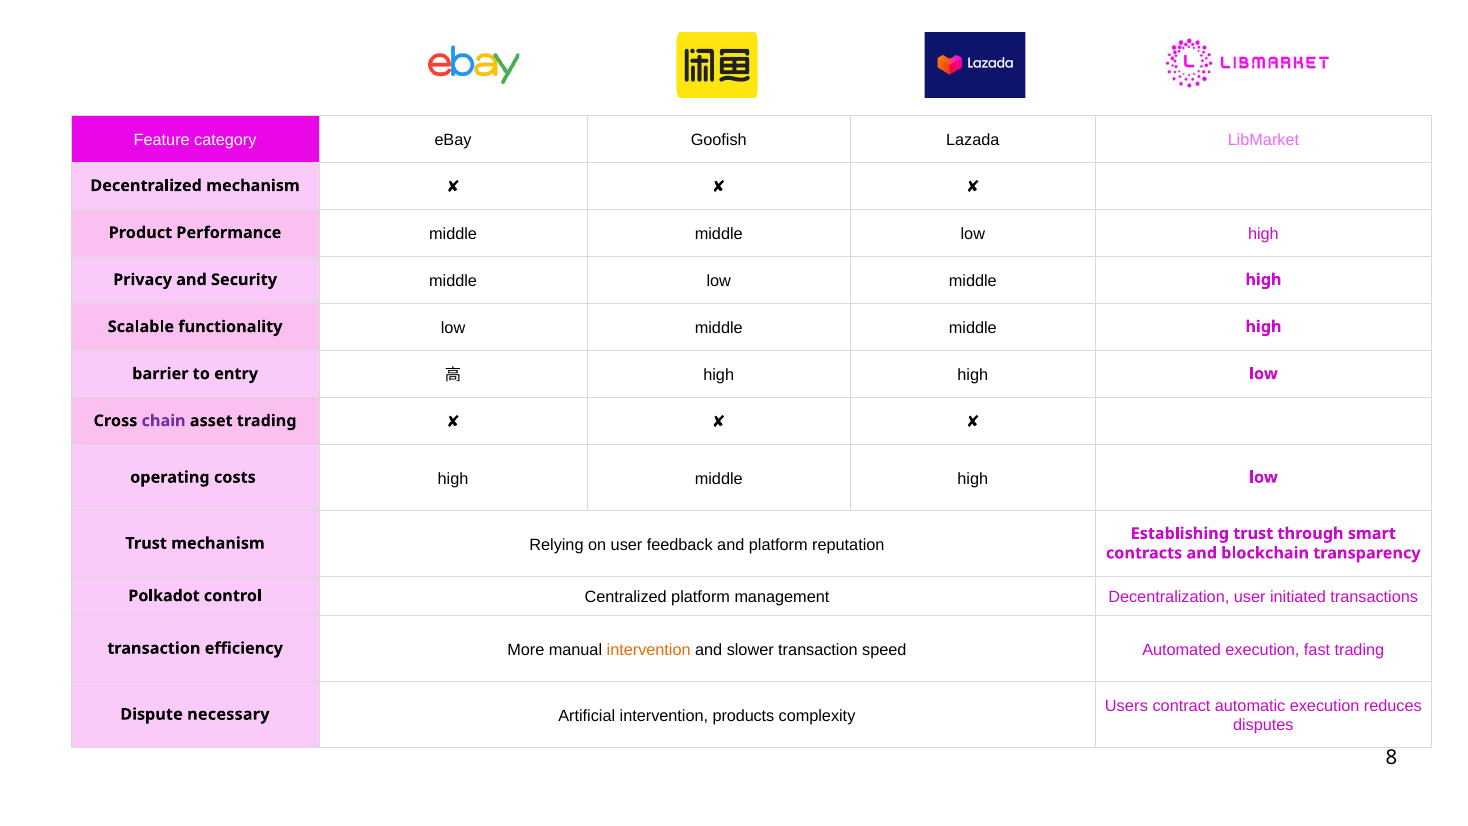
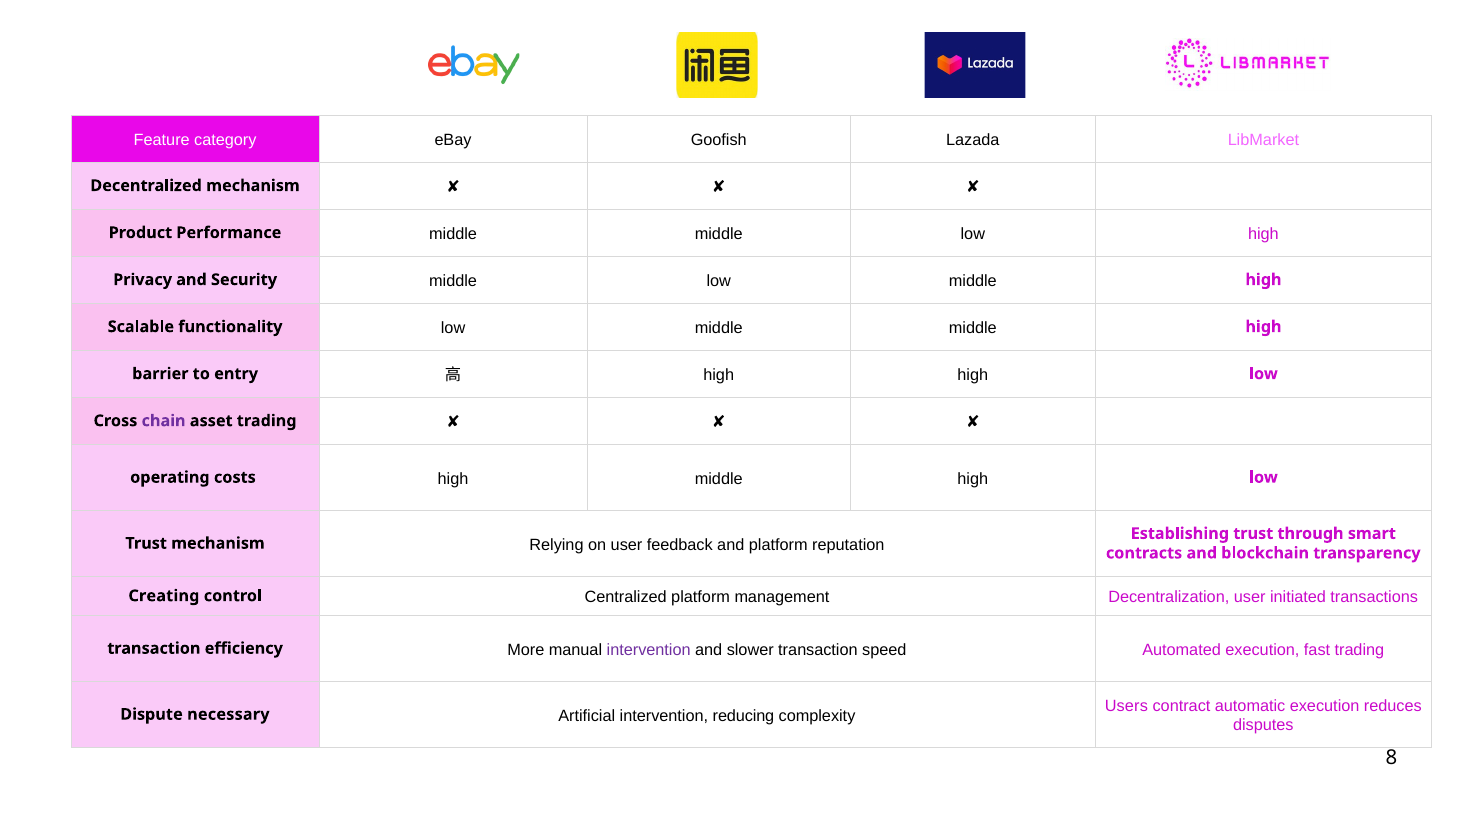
Polkadot: Polkadot -> Creating (164, 596)
intervention colour: orange -> purple (649, 649)
products: products -> reducing (743, 715)
